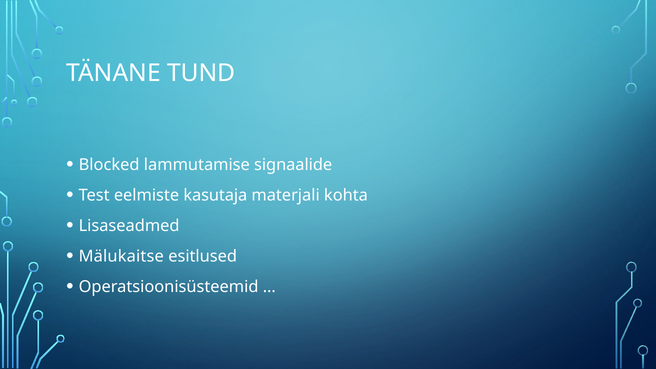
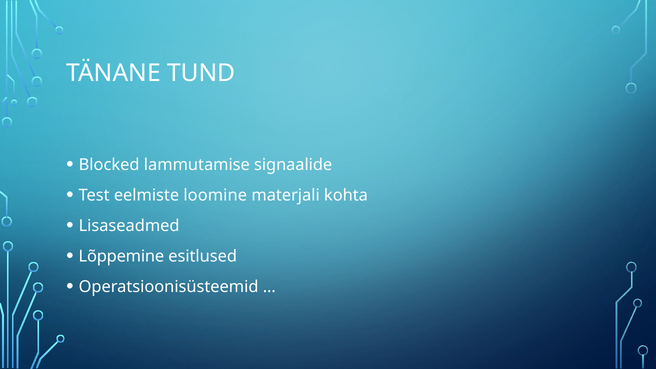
kasutaja: kasutaja -> loomine (215, 195)
Mälukaitse: Mälukaitse -> Lõppemine (121, 256)
